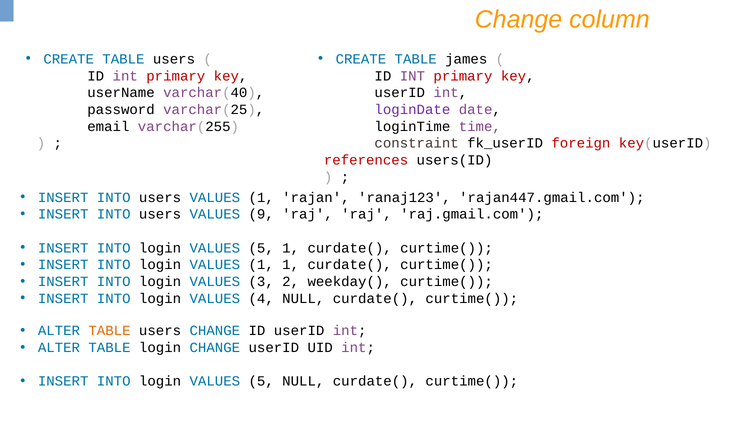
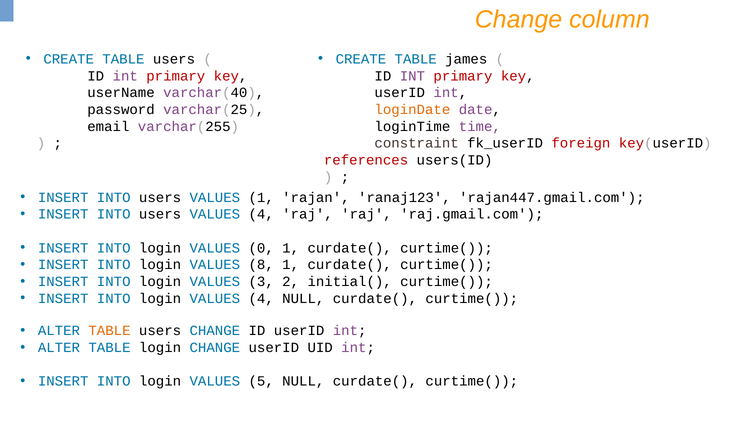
loginDate colour: purple -> orange (412, 110)
users VALUES 9: 9 -> 4 (261, 214)
5: 5 -> 0 (261, 248)
login VALUES 1: 1 -> 8 (261, 265)
weekday(: weekday( -> initial( (350, 282)
